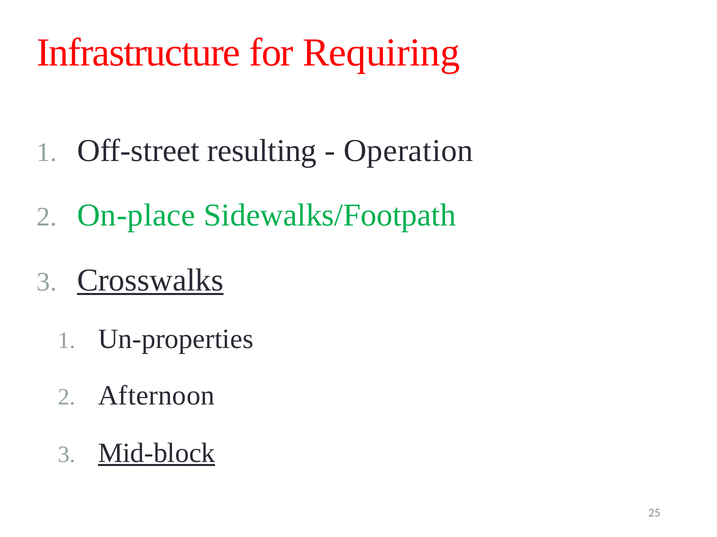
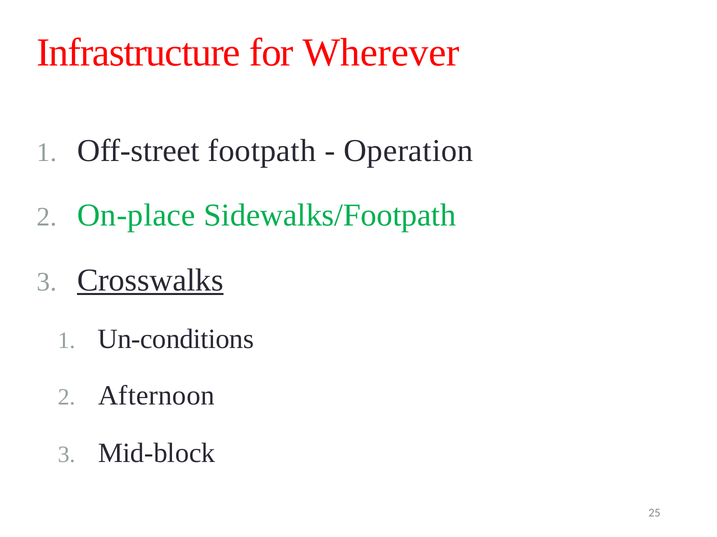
Requiring: Requiring -> Wherever (381, 53)
resulting: resulting -> footpath (262, 151)
Un-properties: Un-properties -> Un-conditions (176, 340)
Mid-block underline: present -> none (157, 454)
